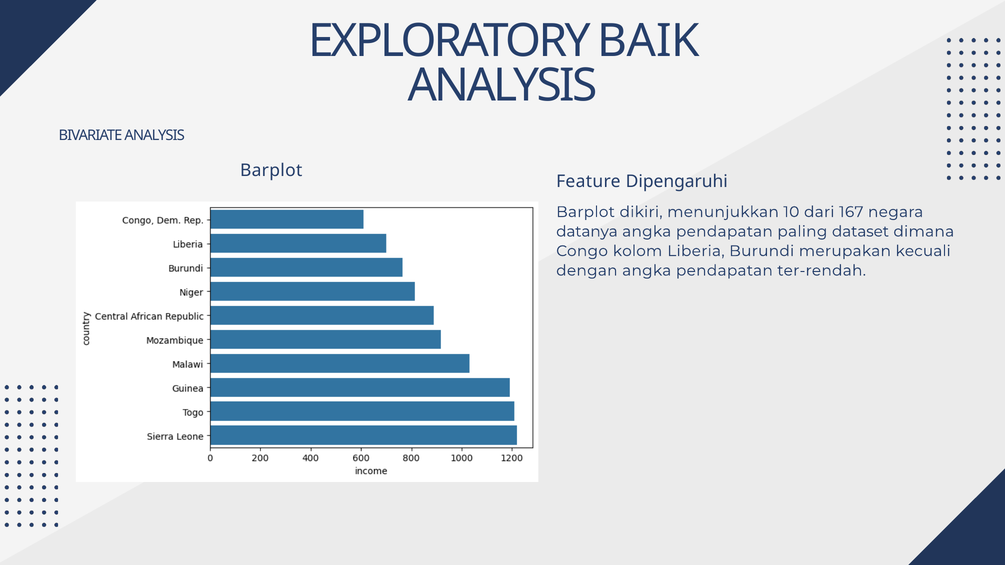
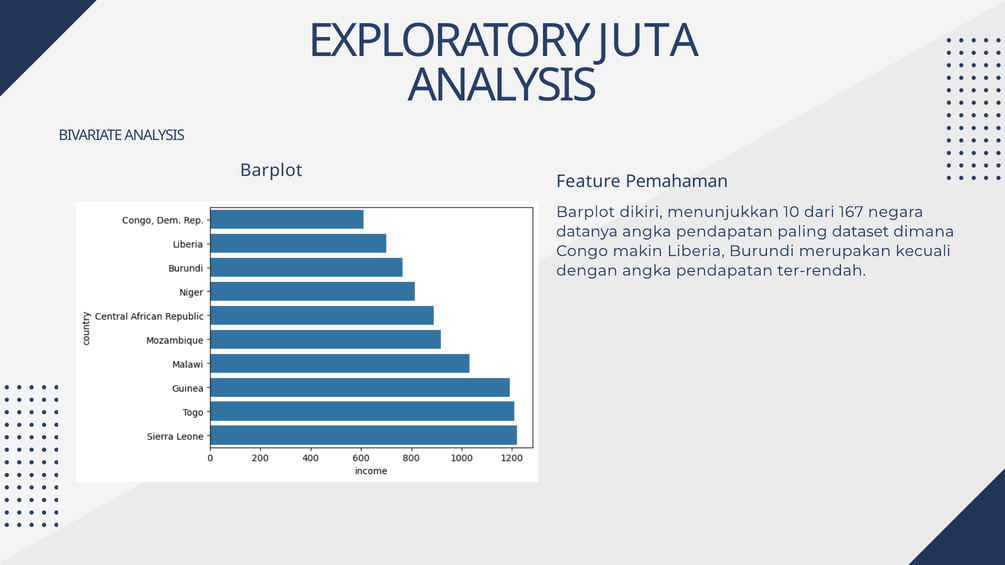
BAIK: BAIK -> JUTA (648, 41)
Dipengaruhi: Dipengaruhi -> Pemahaman (677, 182)
kolom: kolom -> makin (638, 251)
